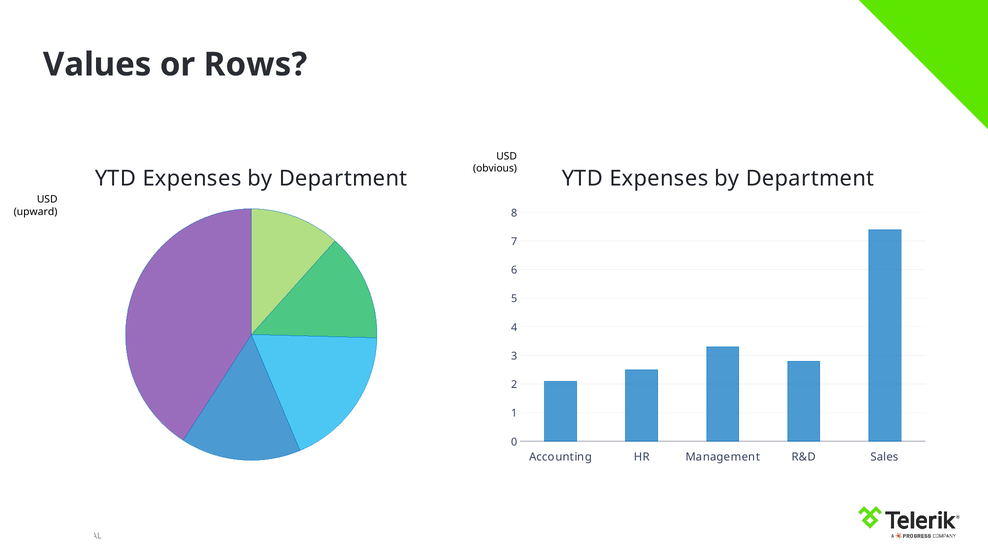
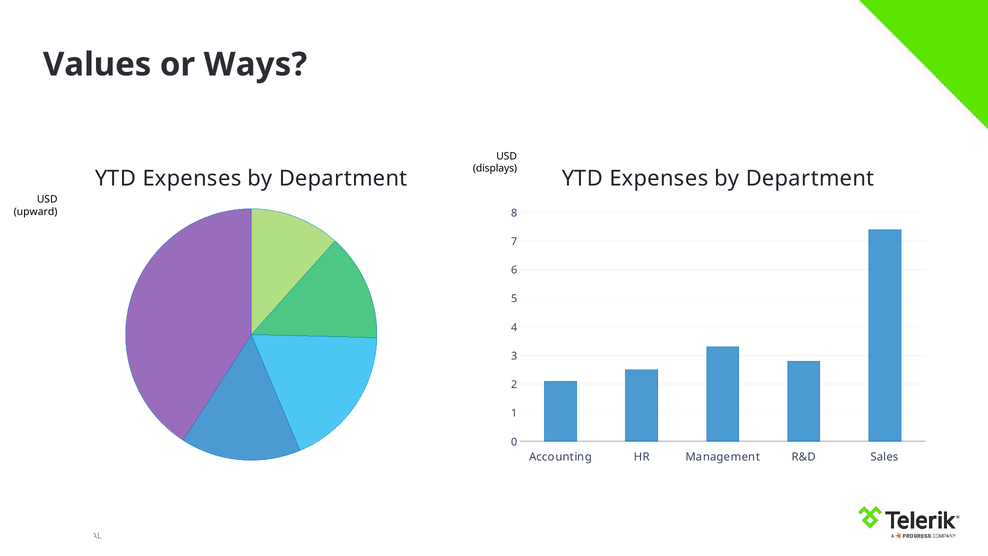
Rows: Rows -> Ways (255, 64)
obvious: obvious -> displays (495, 168)
